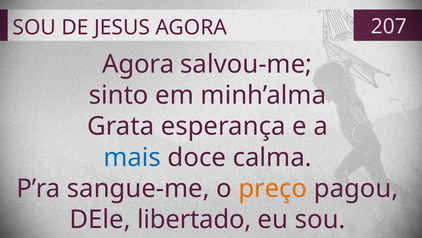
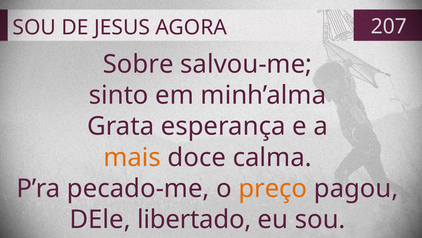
Agora: Agora -> Sobre (138, 64)
mais colour: blue -> orange (132, 157)
sangue-me: sangue-me -> pecado-me (138, 188)
